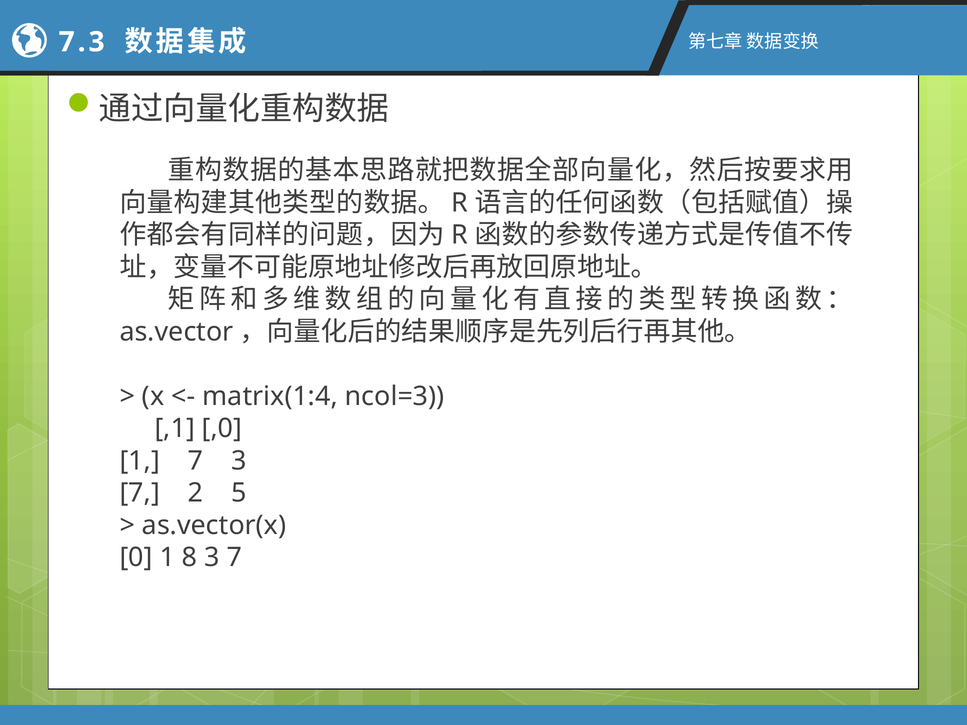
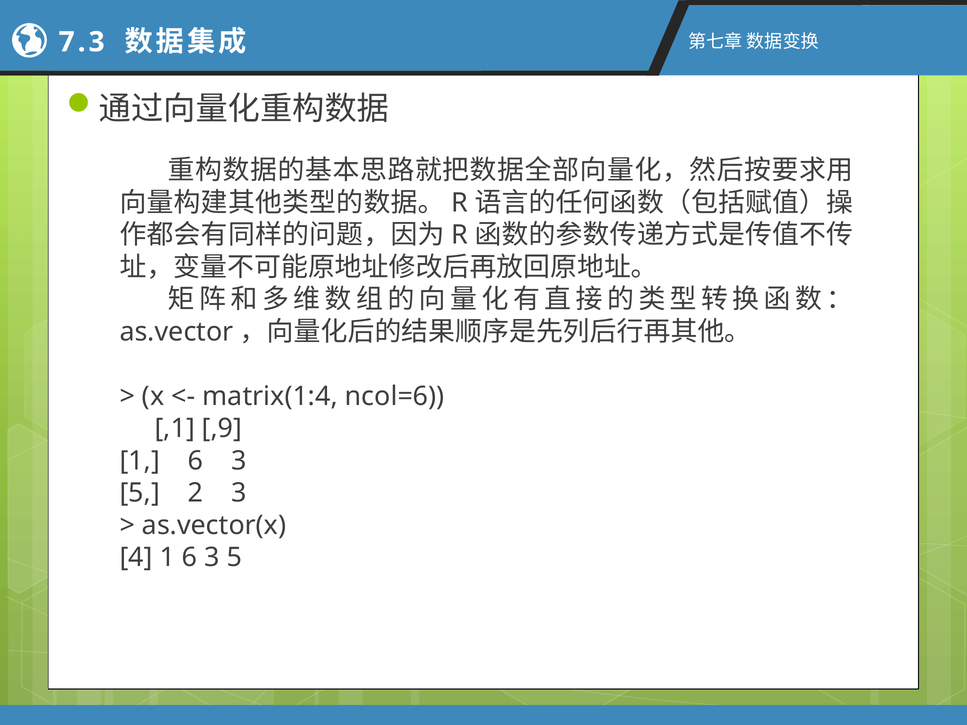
ncol=3: ncol=3 -> ncol=6 (395, 396)
,0: ,0 -> ,9 (222, 429)
7: 7 -> 6 (195, 461)
7: 7 -> 5 (140, 493)
2 5: 5 -> 3 (239, 493)
0: 0 -> 4 (136, 558)
8: 8 -> 6 (190, 558)
7: 7 -> 5 (234, 558)
